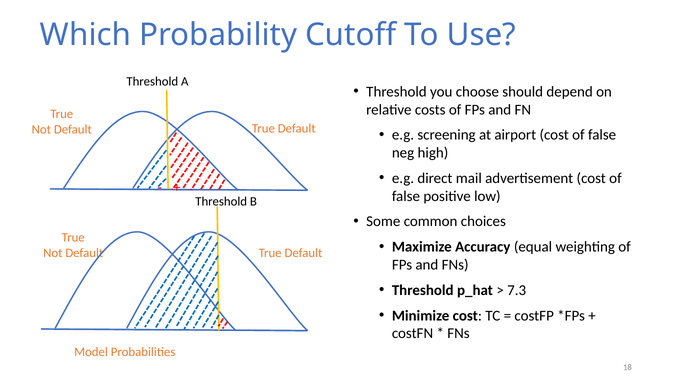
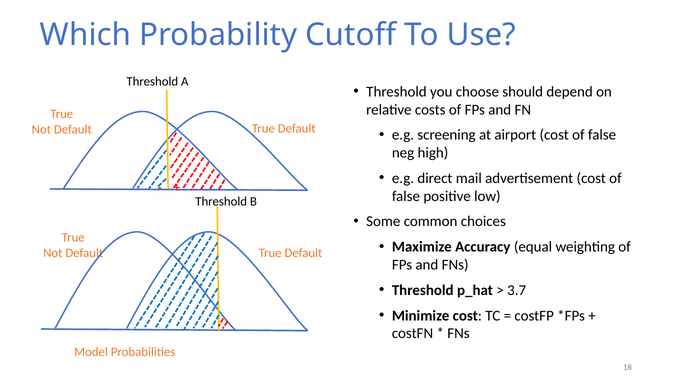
7.3: 7.3 -> 3.7 (517, 290)
